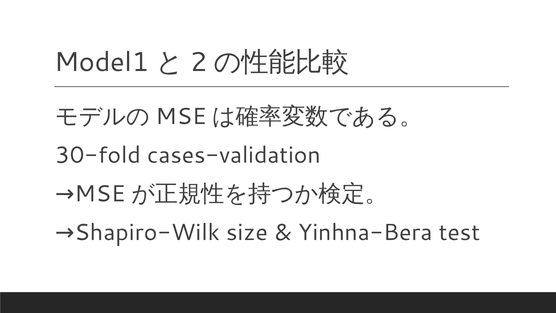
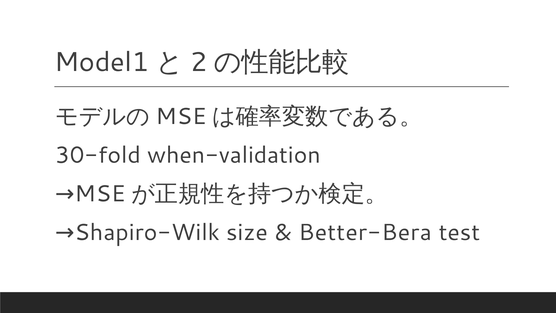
cases-validation: cases-validation -> when-validation (234, 155)
Yinhna-Bera: Yinhna-Bera -> Better-Bera (365, 232)
